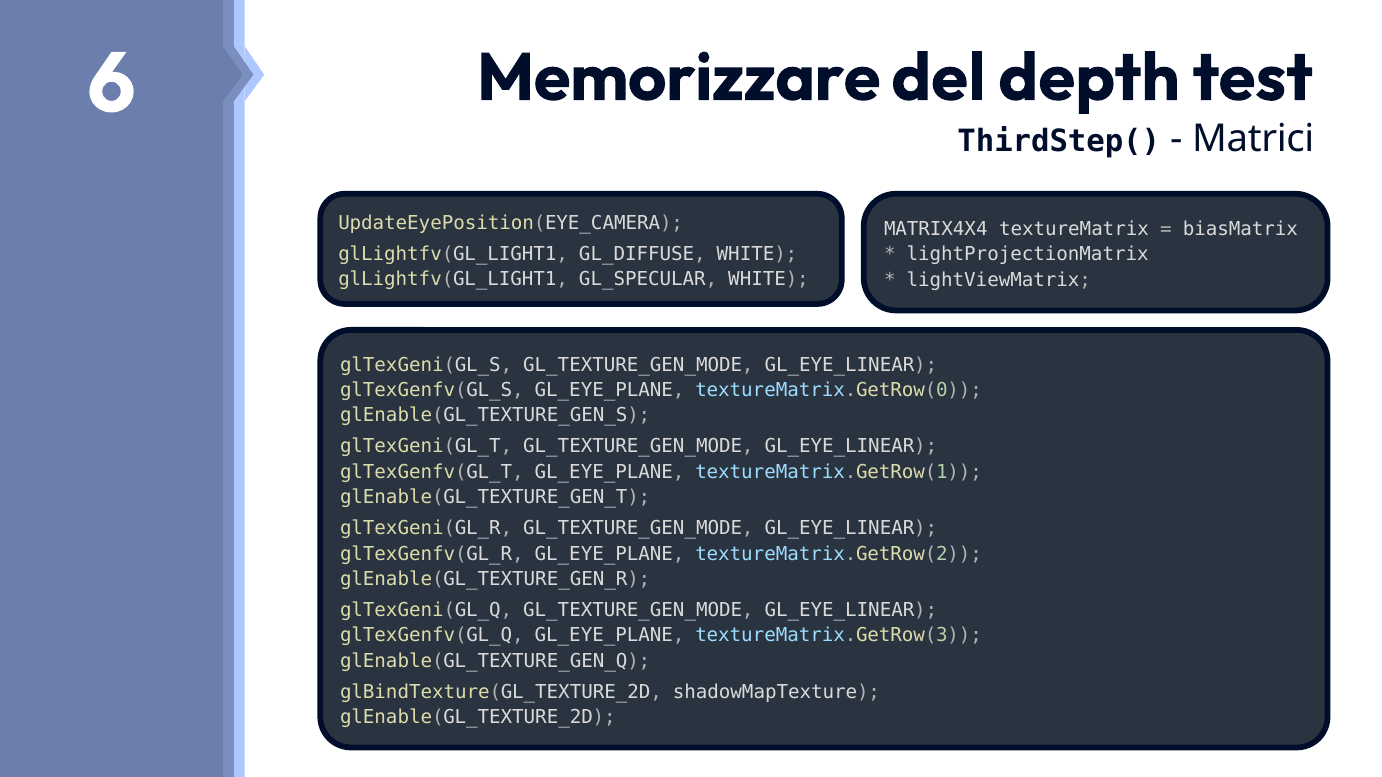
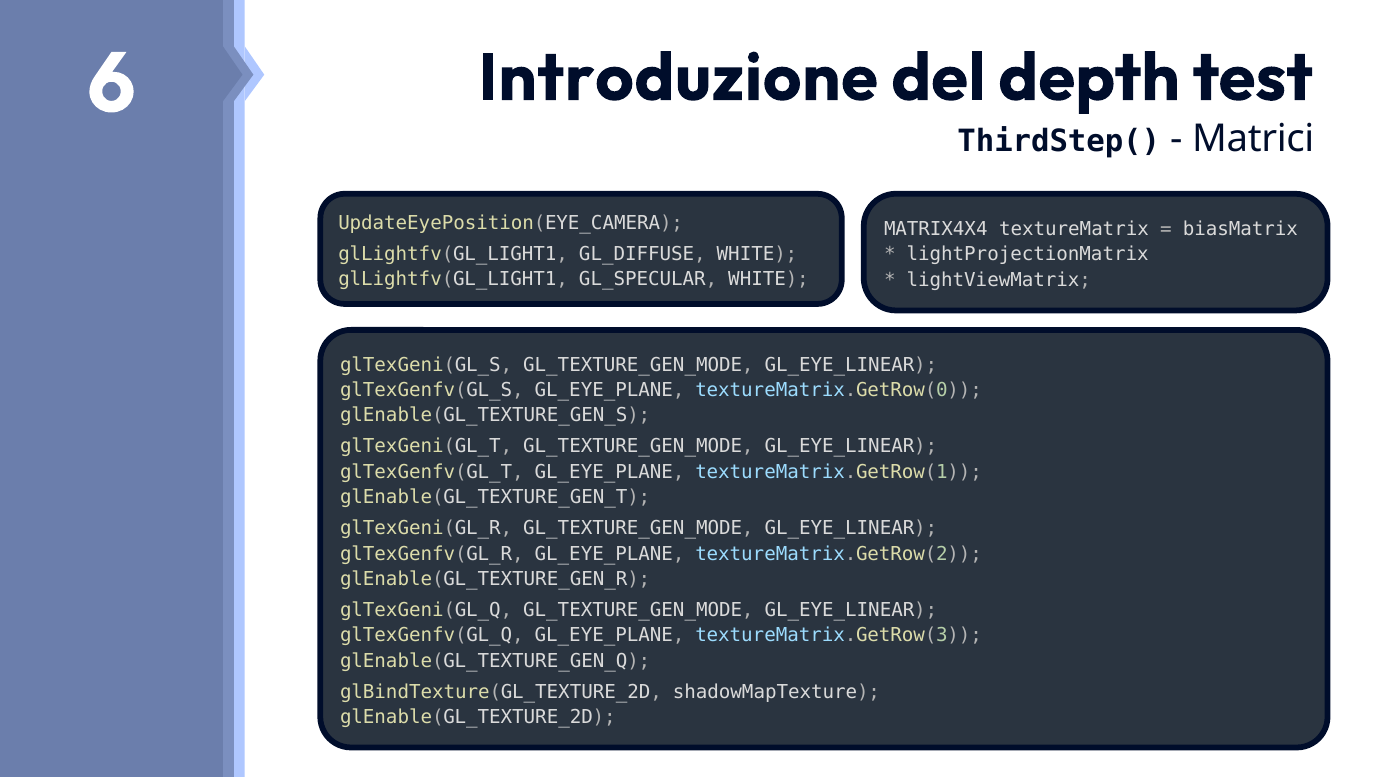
Memorizzare: Memorizzare -> Introduzione (678, 78)
